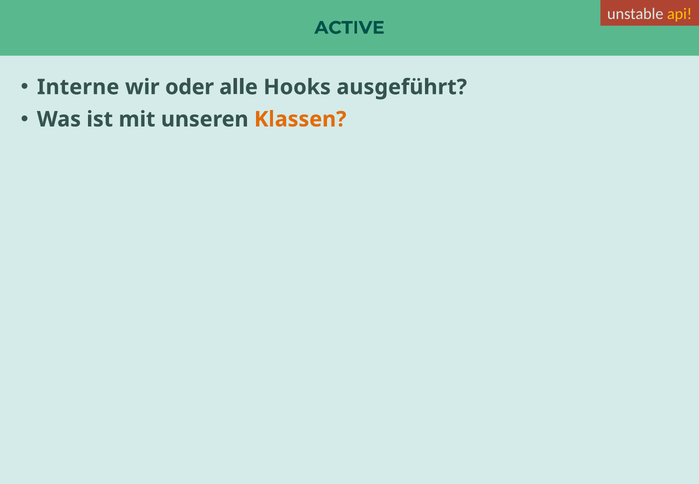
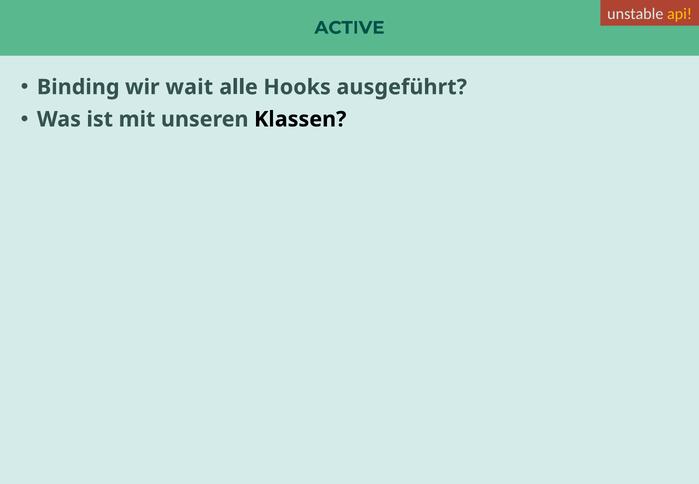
Interne: Interne -> Binding (78, 87)
oder: oder -> wait (189, 87)
Klassen colour: orange -> black (300, 119)
